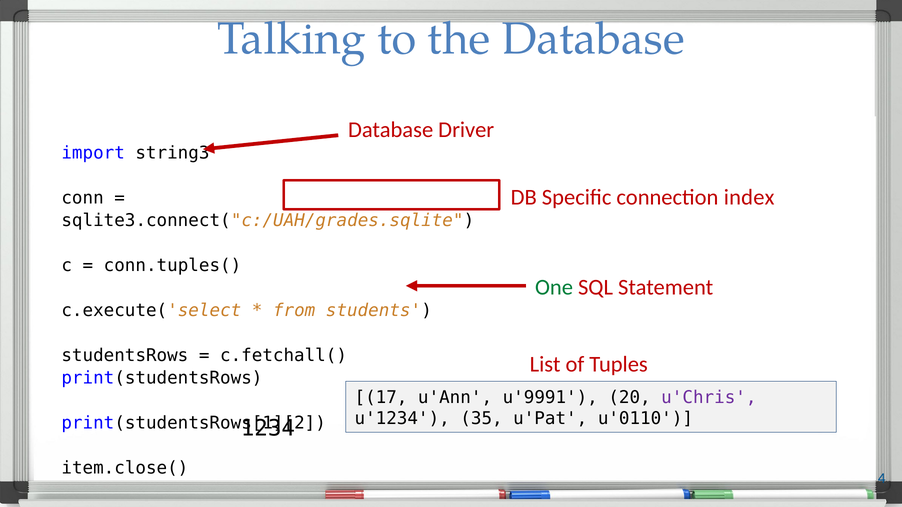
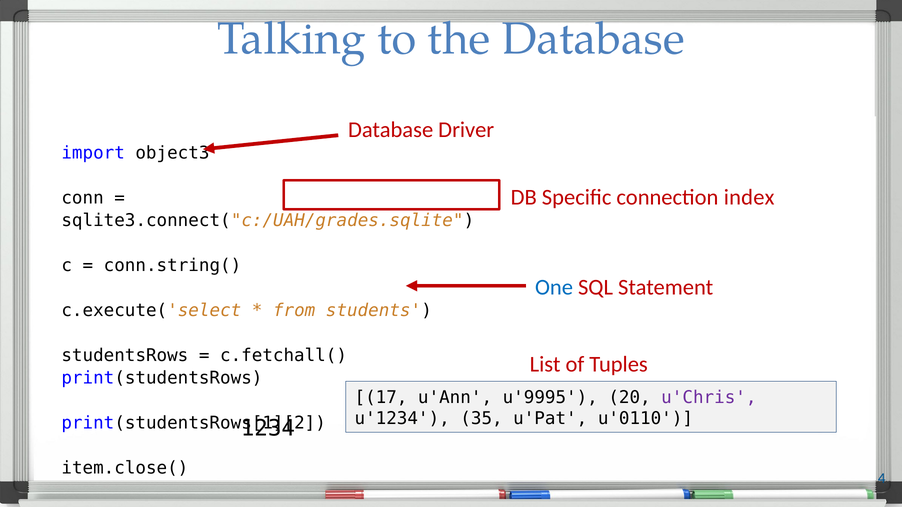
string3: string3 -> object3 (172, 153)
conn.tuples(: conn.tuples( -> conn.string( (172, 266)
One colour: green -> blue (554, 287)
u'9991: u'9991 -> u'9995 (550, 398)
